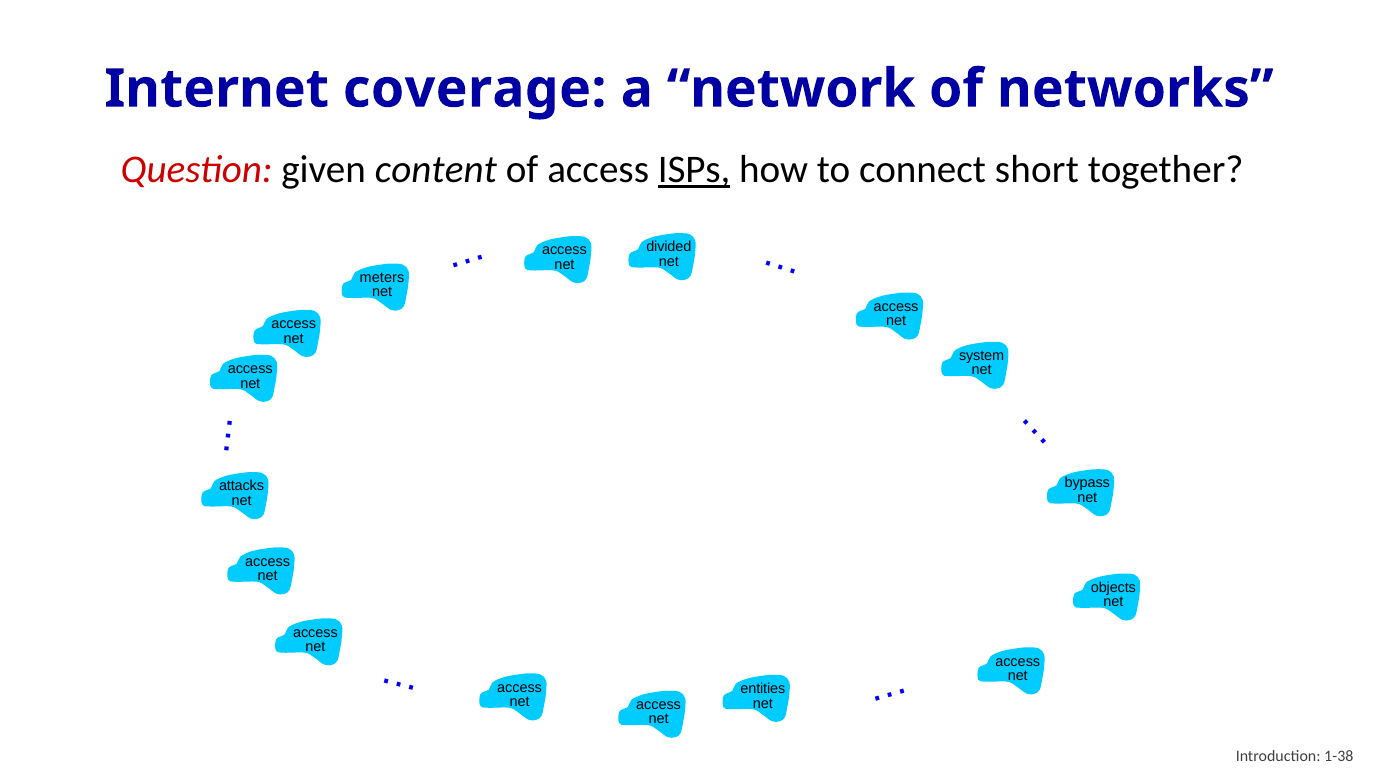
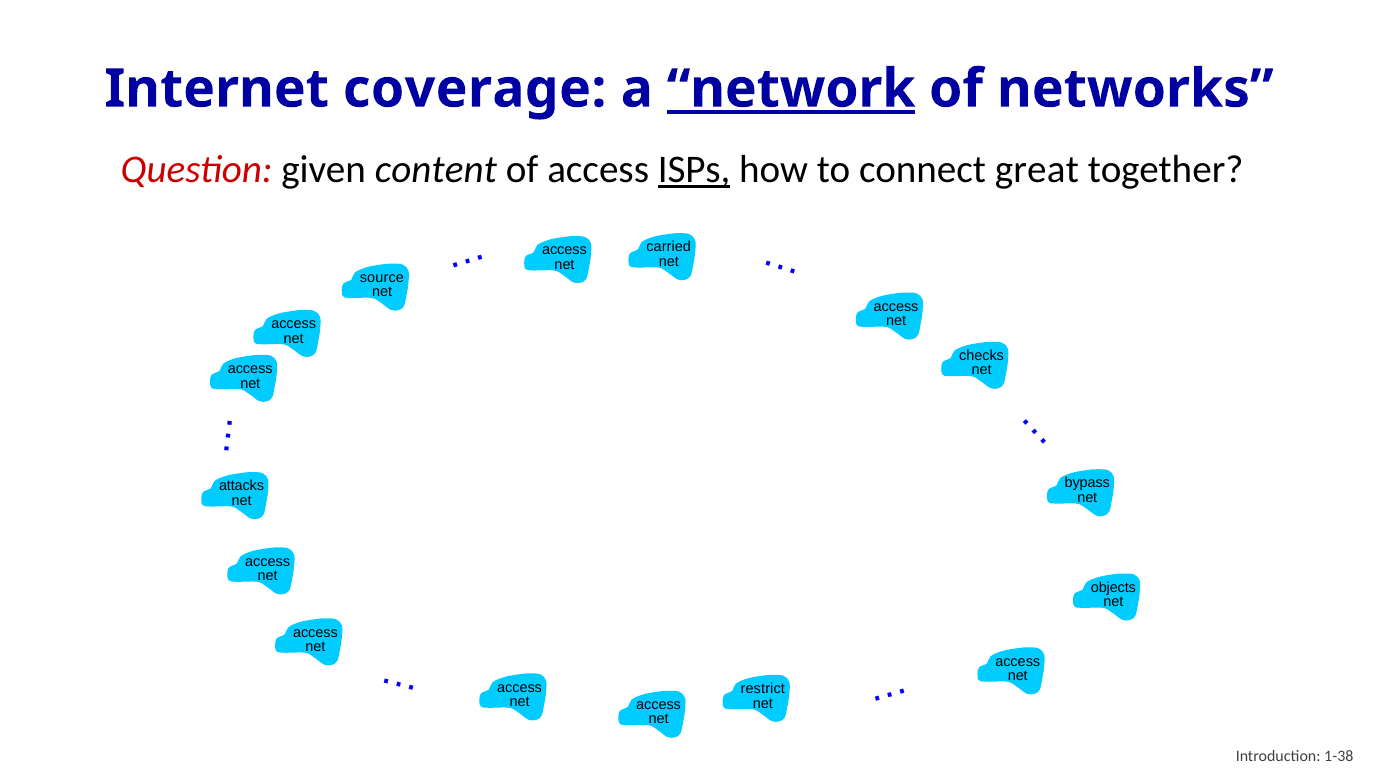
network underline: none -> present (791, 89)
short: short -> great (1037, 169)
divided: divided -> carried (669, 247)
meters: meters -> source (382, 277)
system: system -> checks (982, 356)
entities: entities -> restrict (763, 689)
